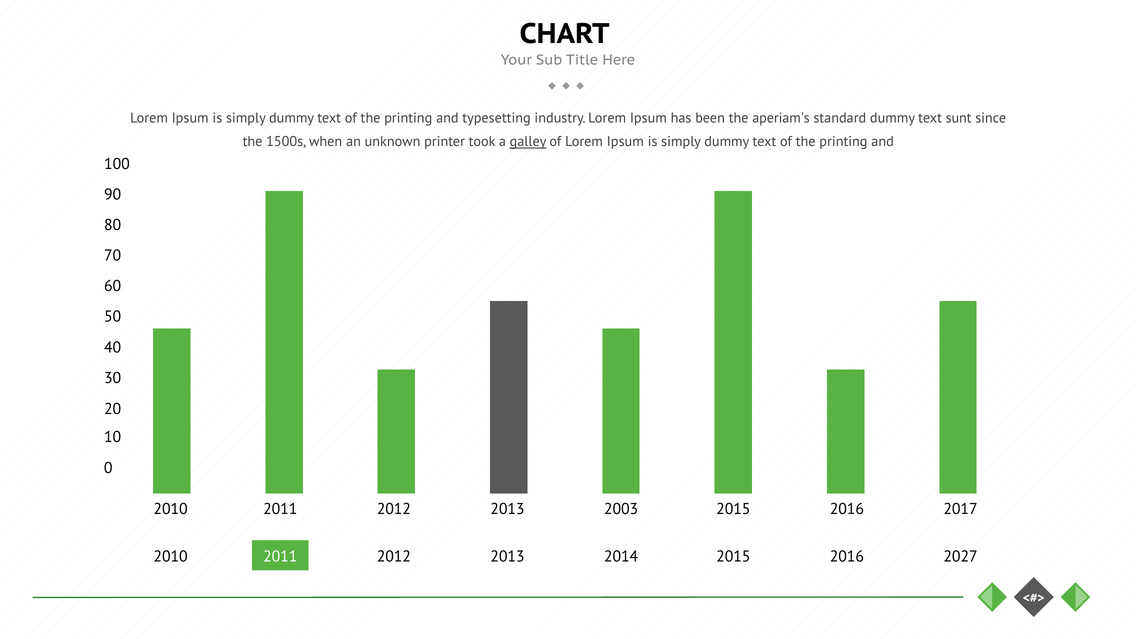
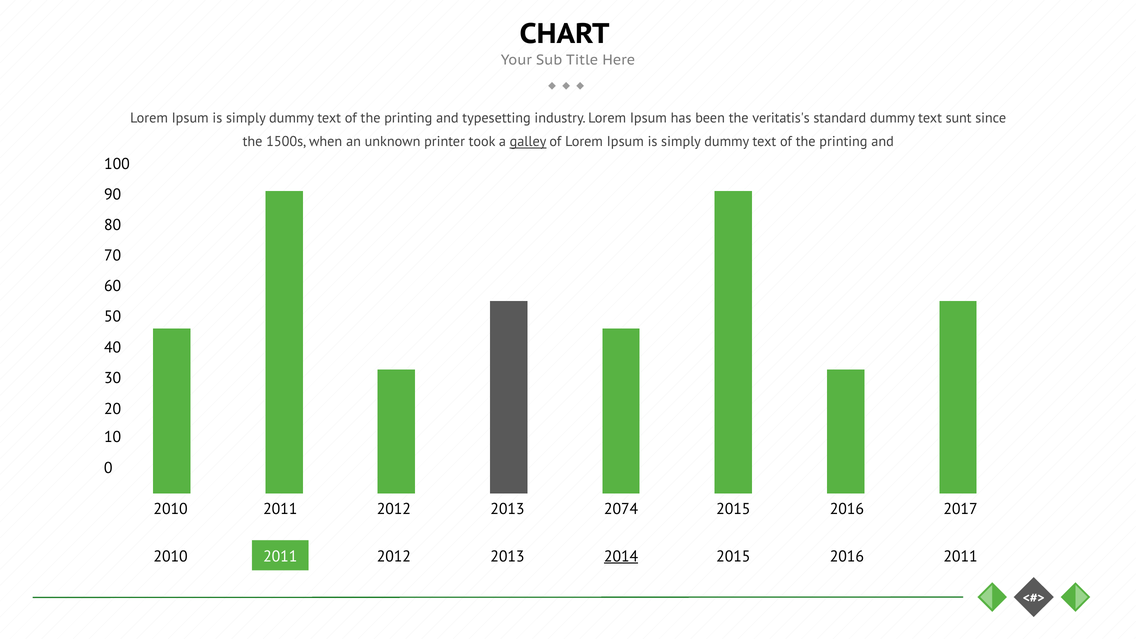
aperiam's: aperiam's -> veritatis's (781, 118)
2003: 2003 -> 2074 (621, 509)
2014 underline: none -> present (621, 556)
2016 2027: 2027 -> 2011 (961, 556)
